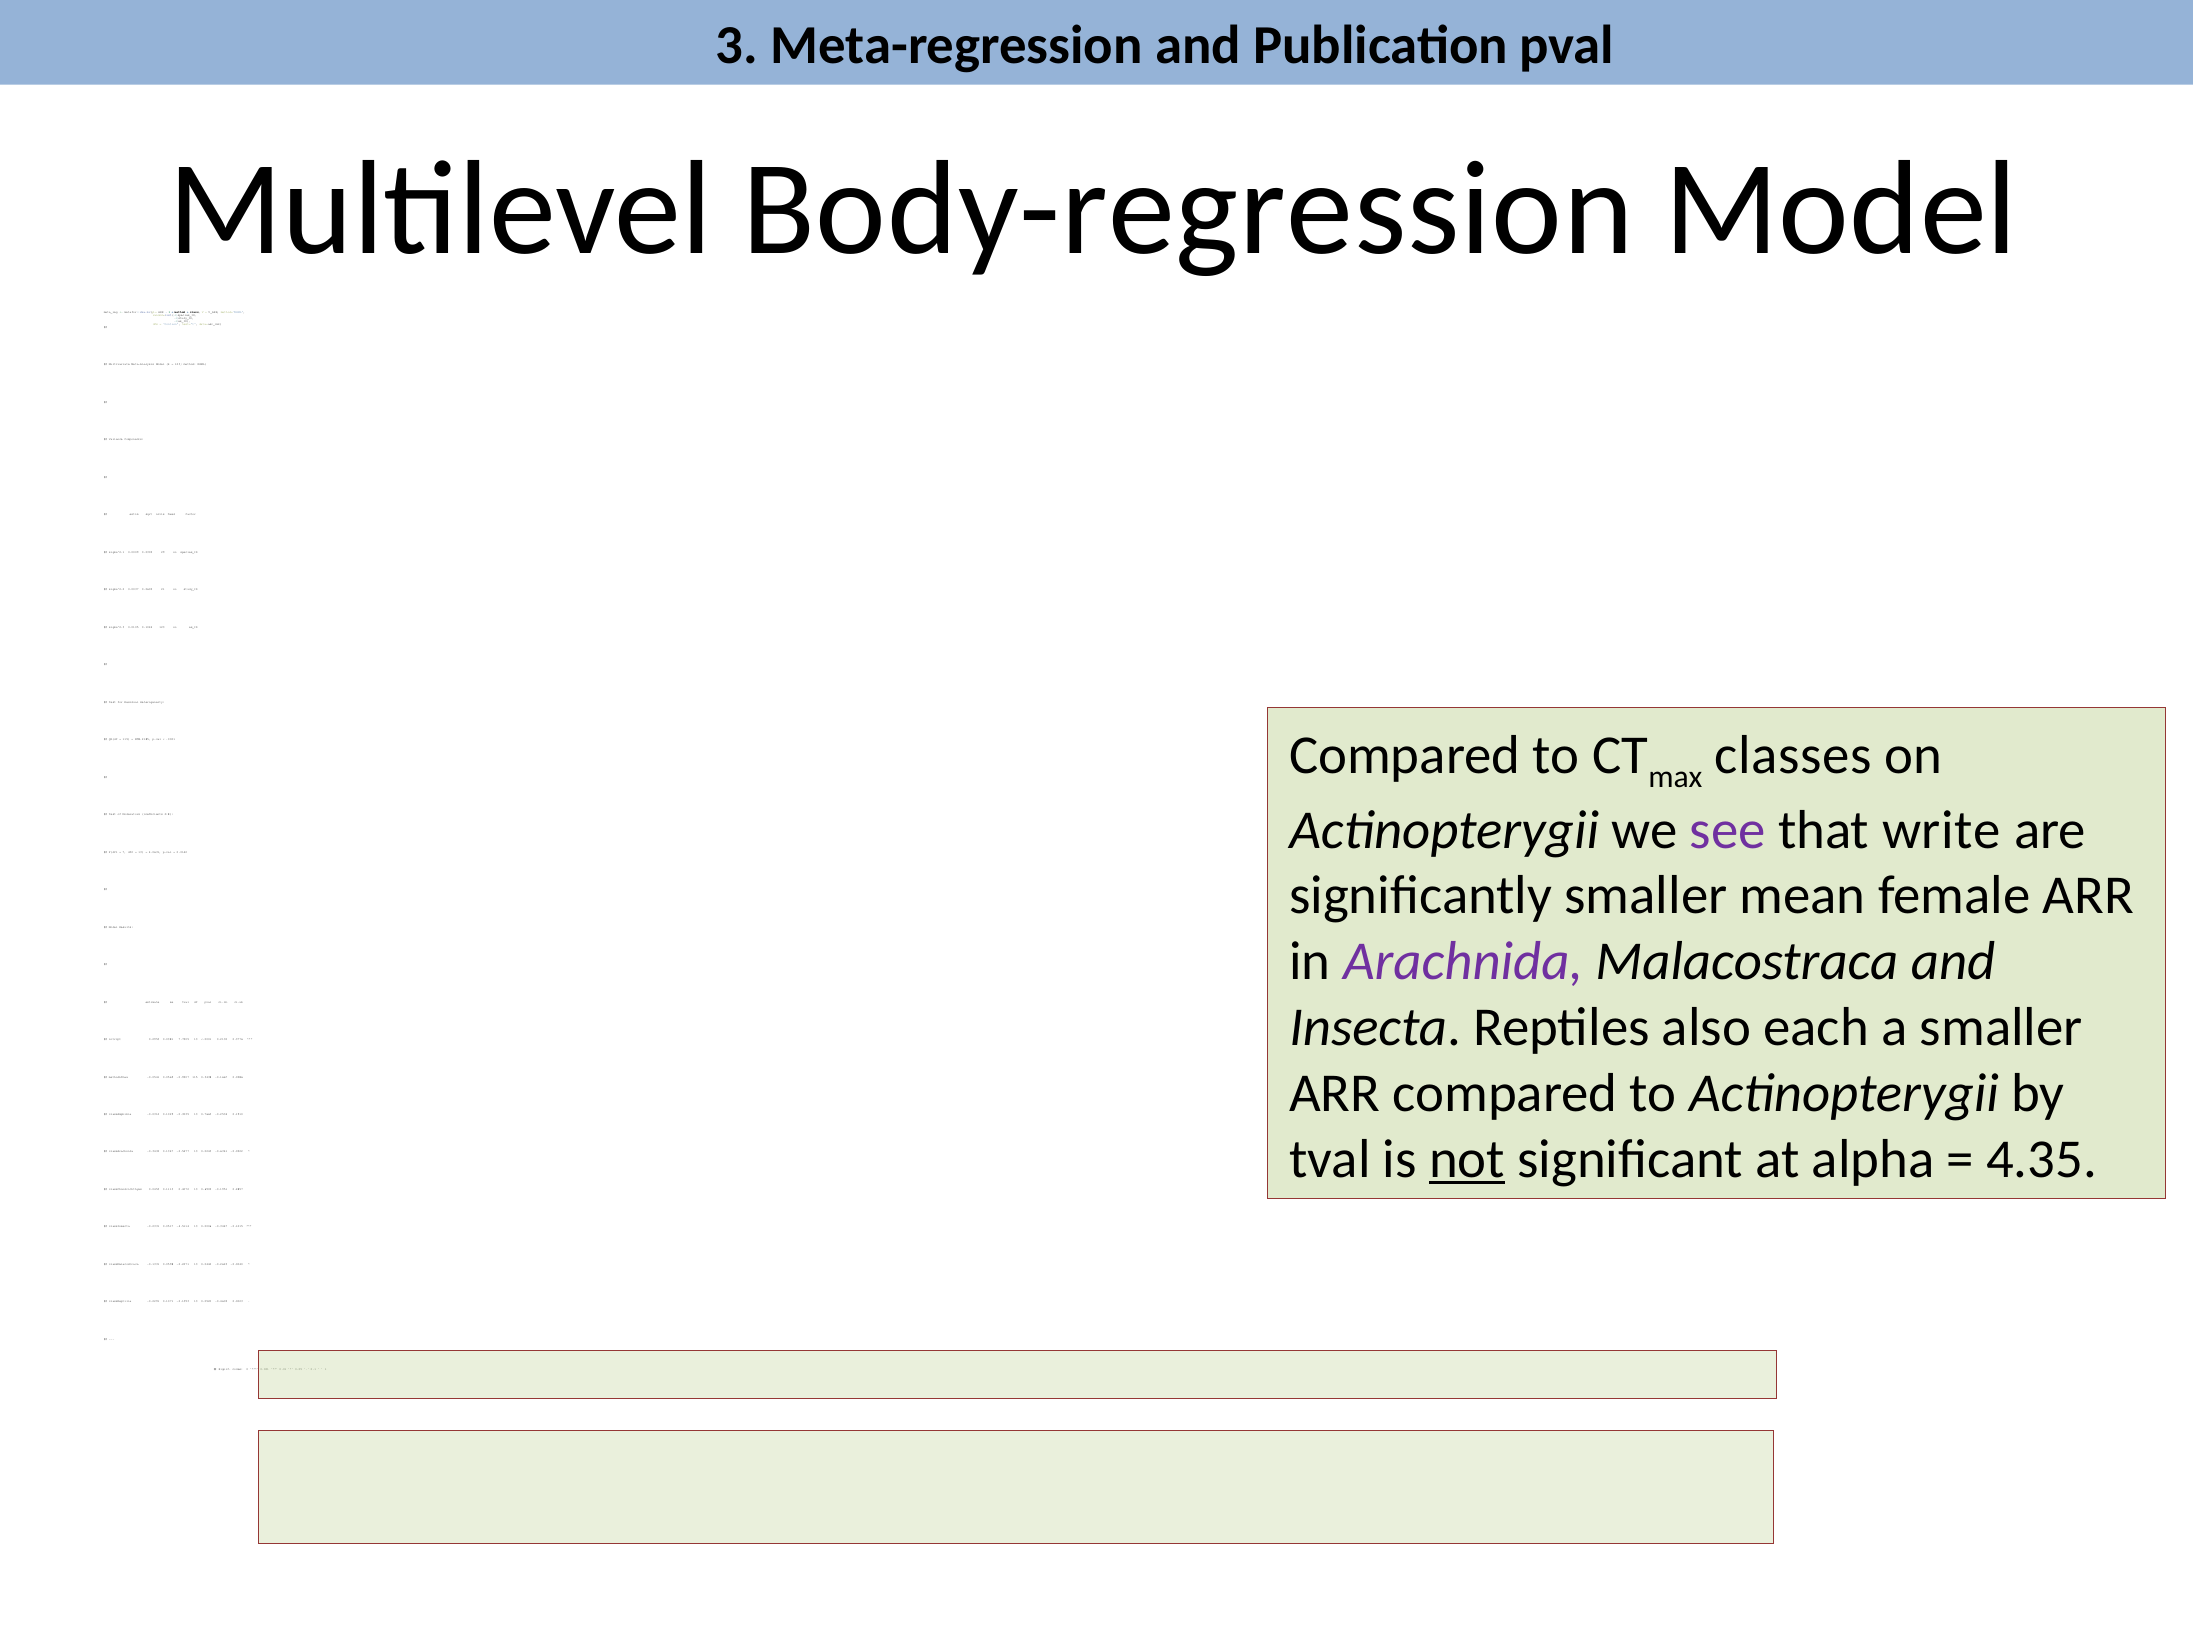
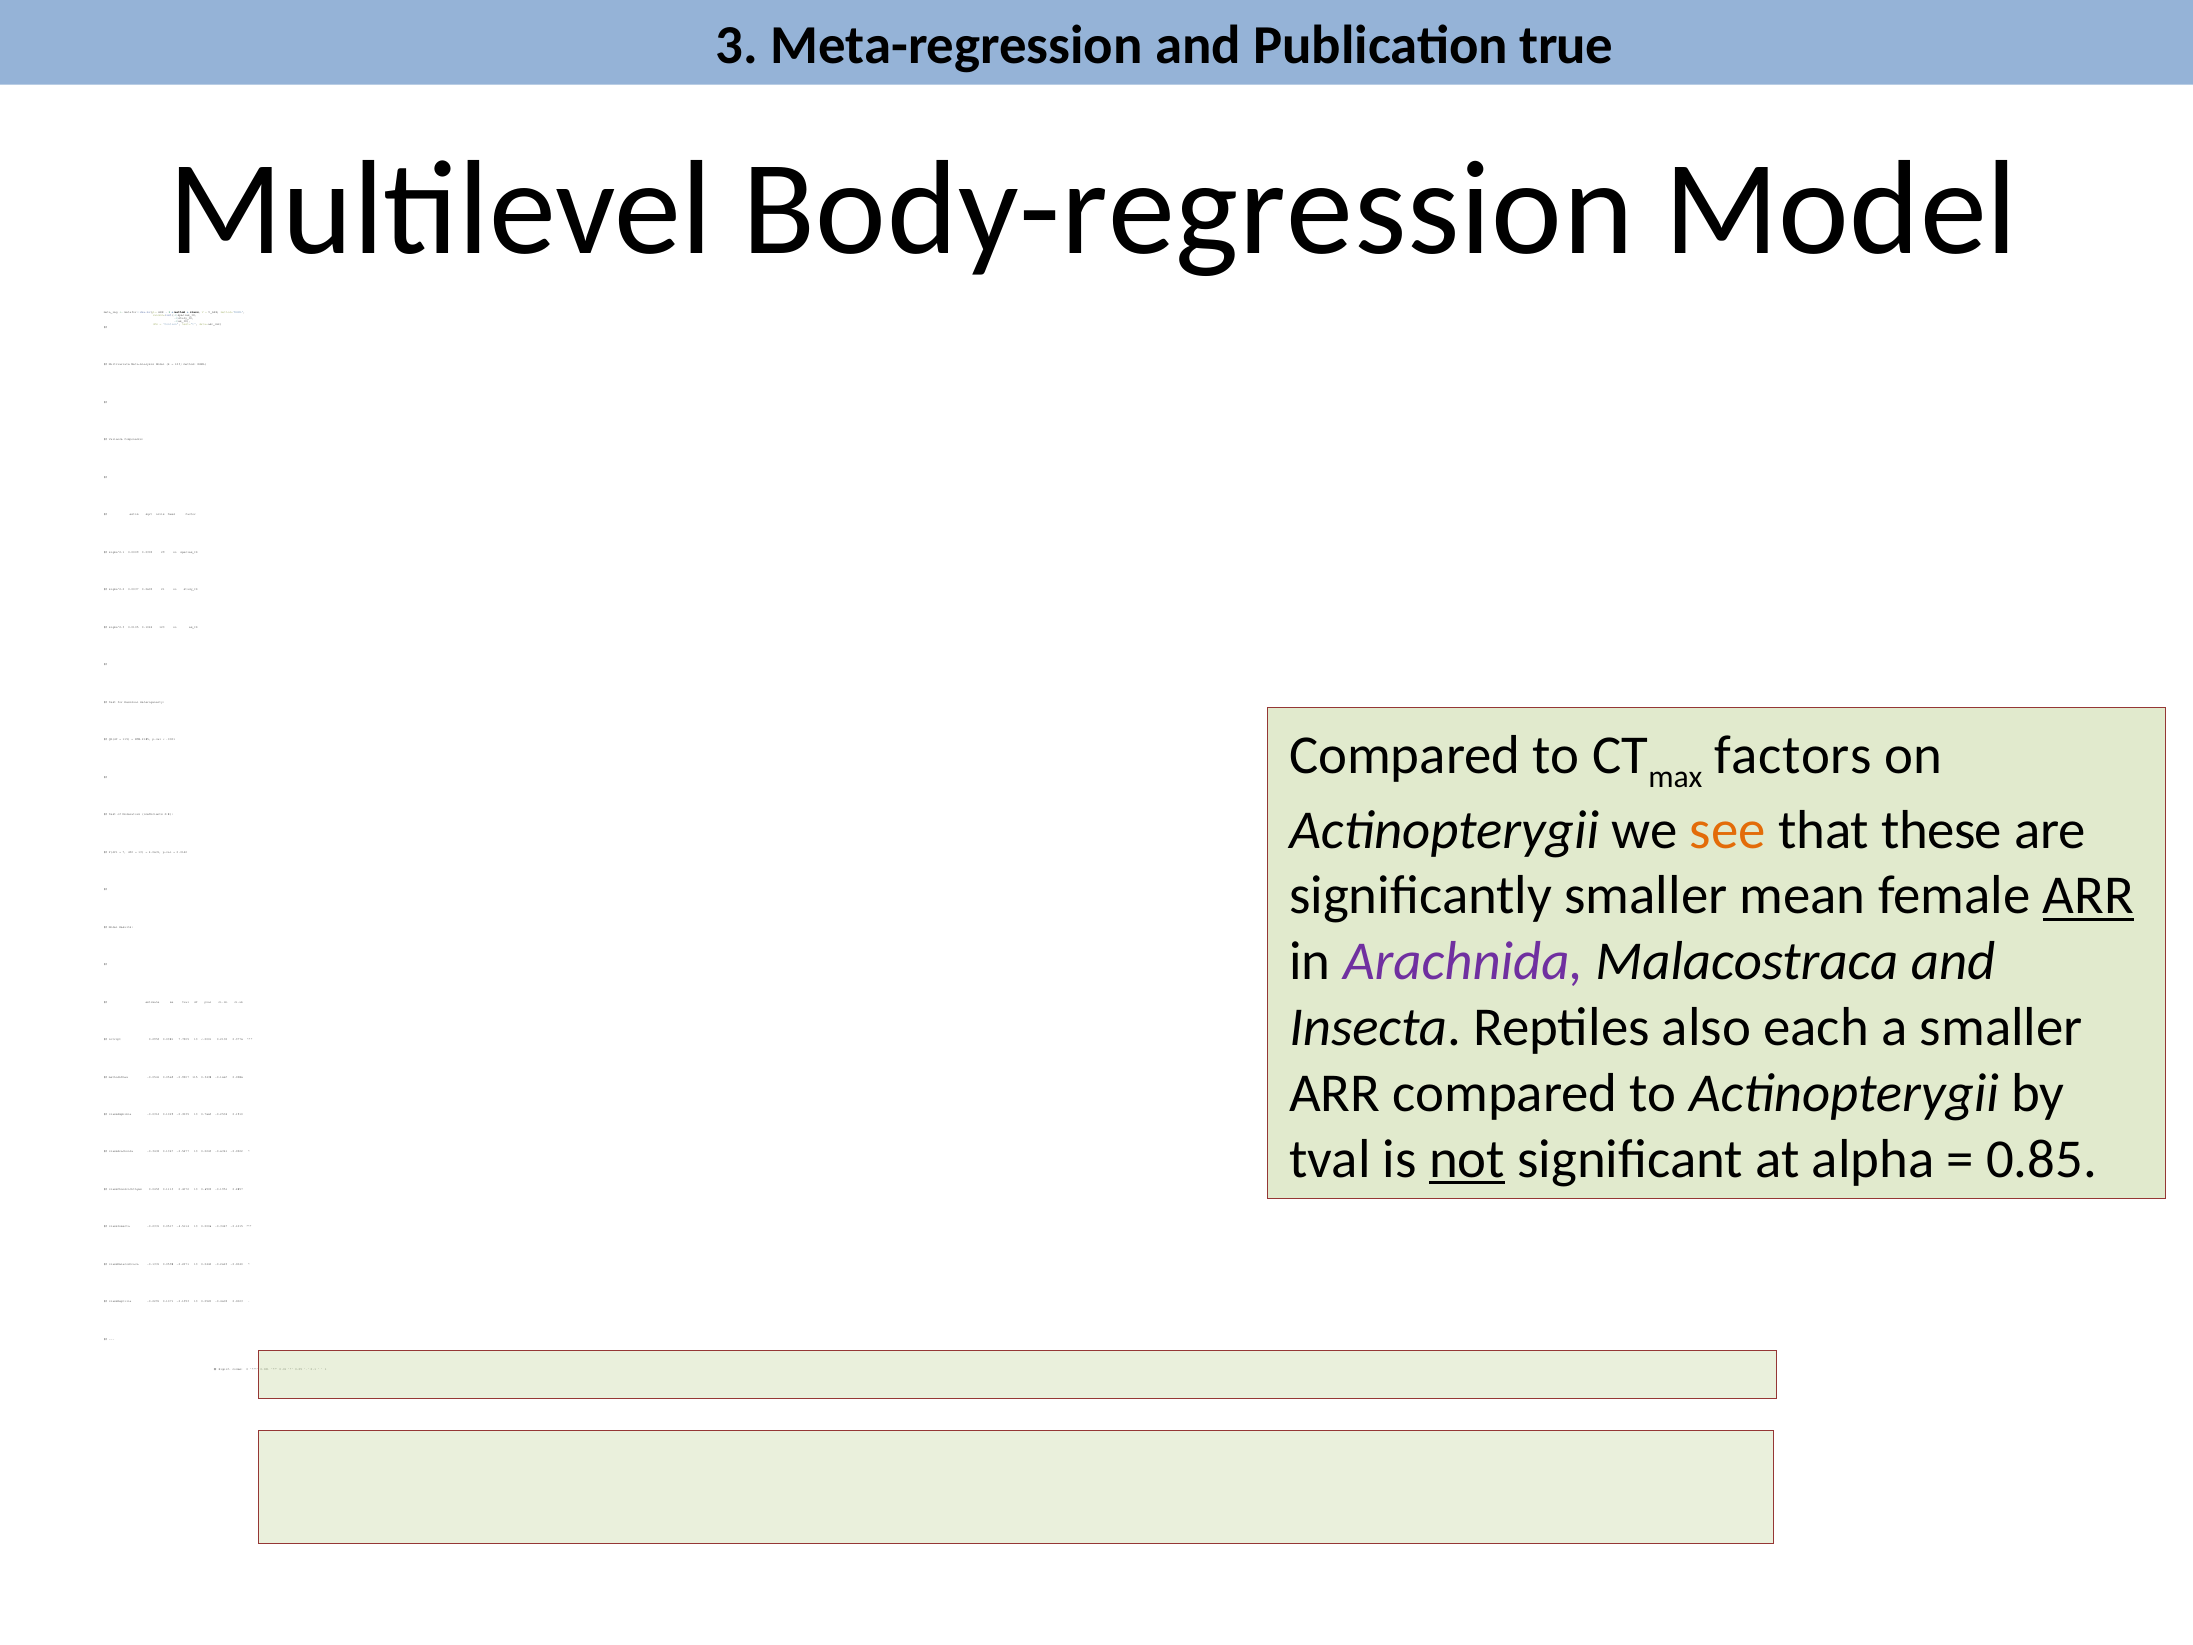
Publication pval: pval -> true (1567, 45)
classes: classes -> factors (1793, 755)
see colour: purple -> orange (1728, 830)
write: write -> these (1942, 830)
ARR underline: none -> present (2088, 896)
4.35: 4.35 -> 0.85 (2042, 1159)
